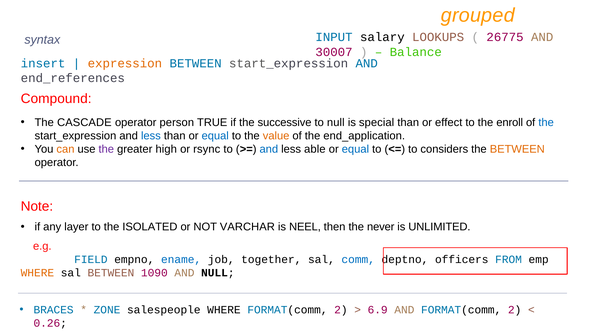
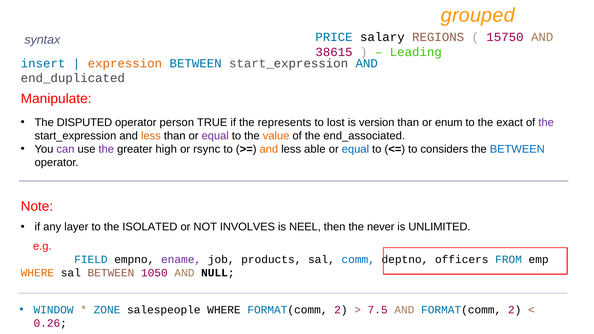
INPUT: INPUT -> PRICE (334, 37)
LOOKUPS: LOOKUPS -> REGIONS (438, 37)
26775: 26775 -> 15750 (505, 37)
30007: 30007 -> 38615 (334, 52)
Balance: Balance -> Leading (416, 52)
end_references: end_references -> end_duplicated (73, 78)
Compound: Compound -> Manipulate (56, 99)
CASCADE: CASCADE -> DISPUTED (84, 122)
successive: successive -> represents (284, 122)
to null: null -> lost (336, 122)
special: special -> version (377, 122)
effect: effect -> enum (449, 122)
enroll: enroll -> exact (510, 122)
the colour: blue -> purple (546, 122)
less colour: blue -> orange (151, 136)
equal colour: blue -> purple (215, 136)
end_application: end_application -> end_associated (364, 136)
can colour: orange -> purple (65, 149)
and colour: blue -> orange (269, 149)
BETWEEN colour: orange -> blue (517, 149)
VARCHAR: VARCHAR -> INVOLVES (247, 227)
ename colour: blue -> purple (181, 260)
together: together -> products (271, 260)
1090: 1090 -> 1050 (154, 273)
BRACES: BRACES -> WINDOW (54, 310)
6.9: 6.9 -> 7.5 (378, 310)
